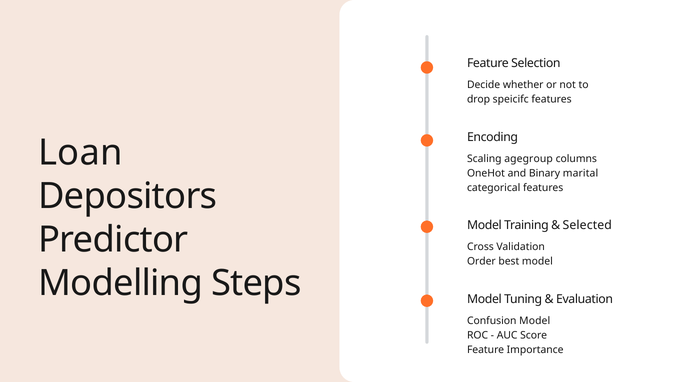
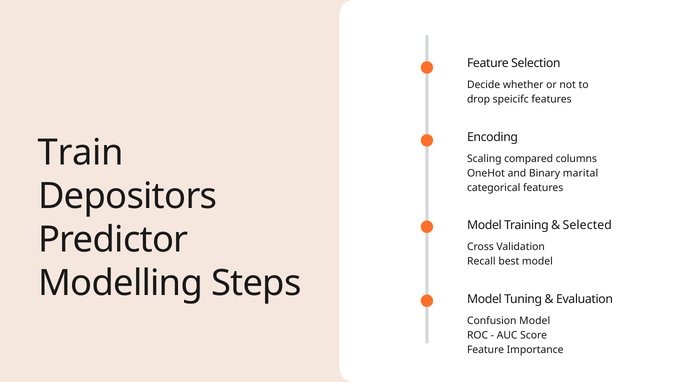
Loan: Loan -> Train (81, 153)
agegroup: agegroup -> compared (529, 159)
Order: Order -> Recall (481, 261)
